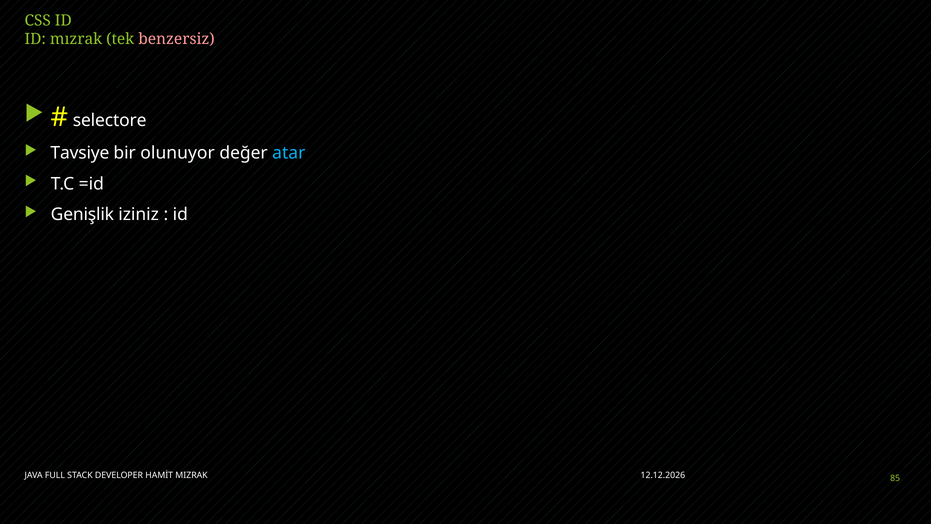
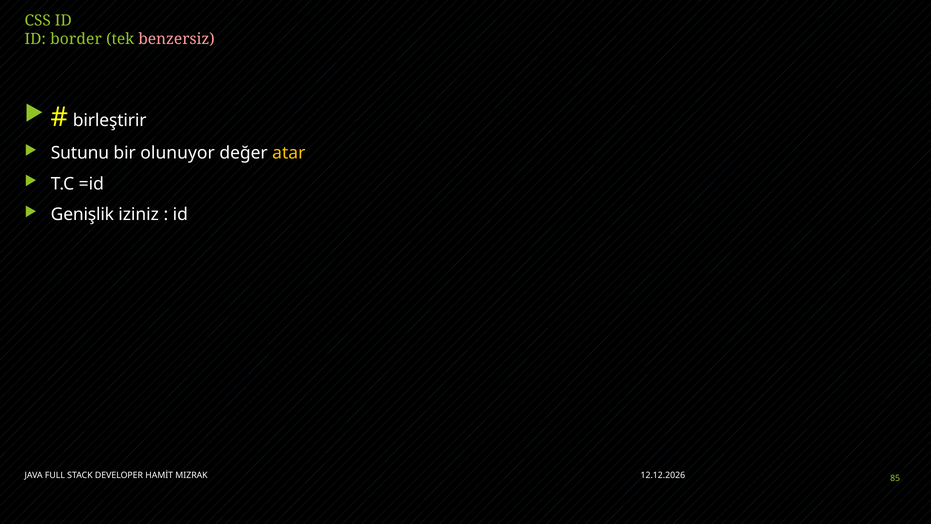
mızrak: mızrak -> border (76, 39)
selectore: selectore -> birleştirir (110, 120)
Tavsiye: Tavsiye -> Sutunu (80, 153)
atar colour: light blue -> yellow (289, 153)
